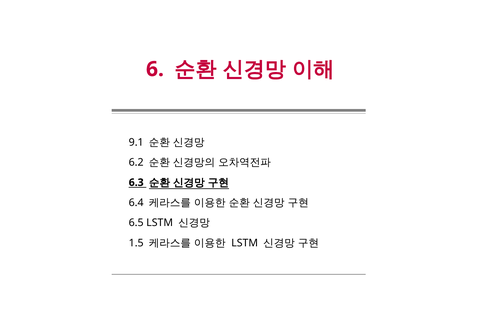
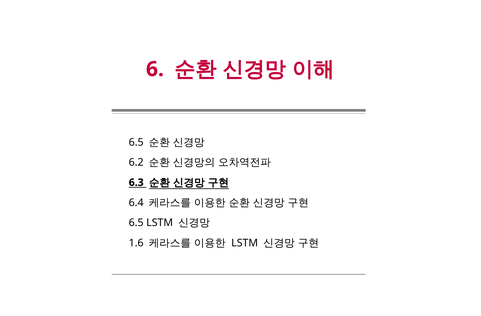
9.1: 9.1 -> 6.5 (136, 142)
1.5: 1.5 -> 1.6 (136, 243)
